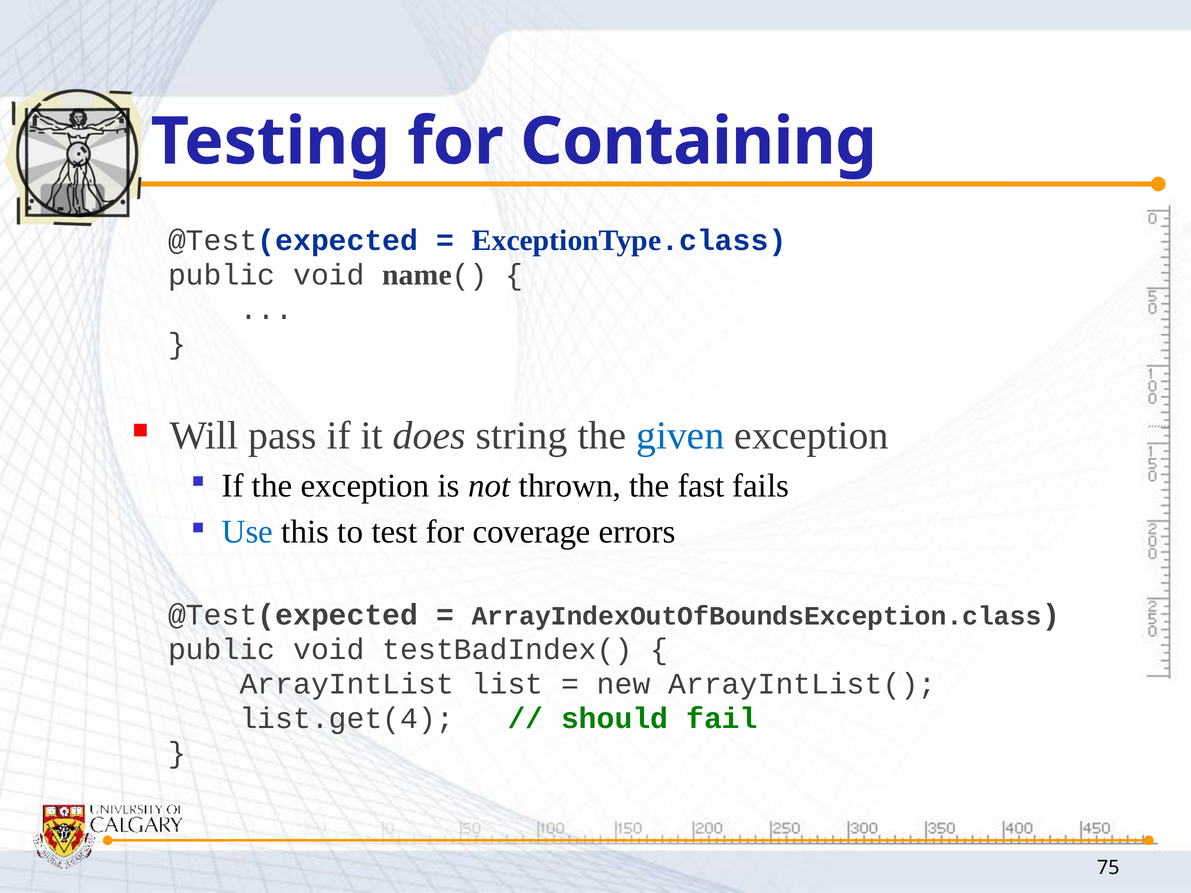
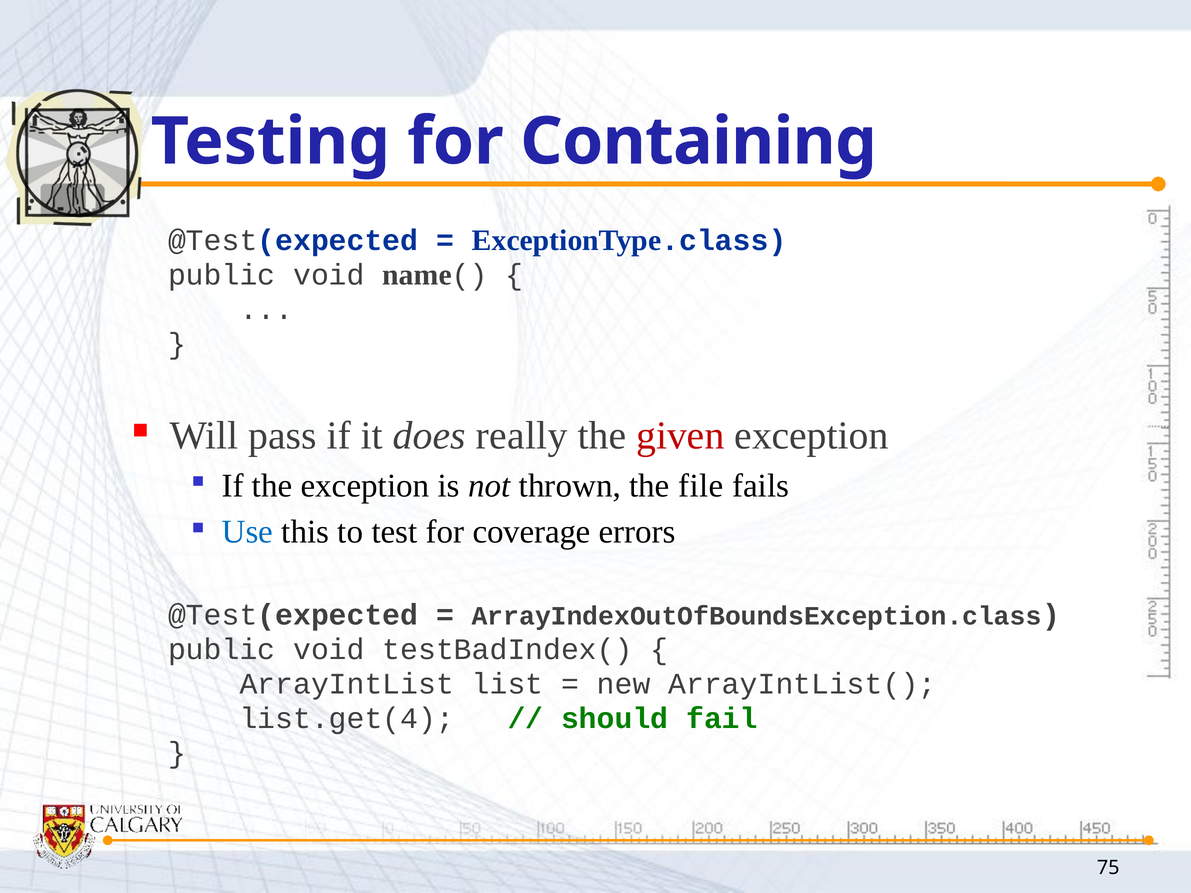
string: string -> really (522, 436)
given colour: blue -> red (680, 436)
fast: fast -> file (701, 486)
